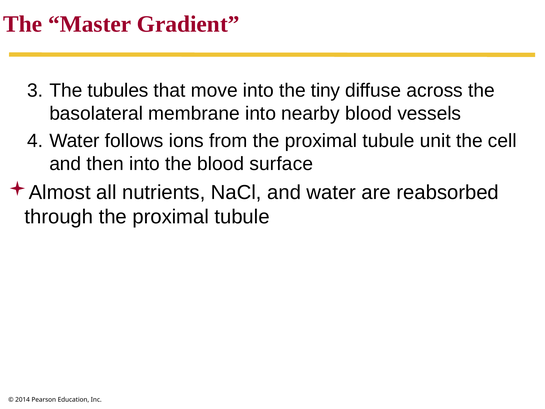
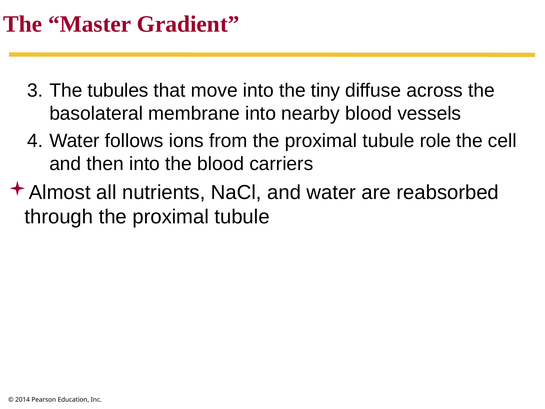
unit: unit -> role (435, 141)
surface: surface -> carriers (281, 164)
